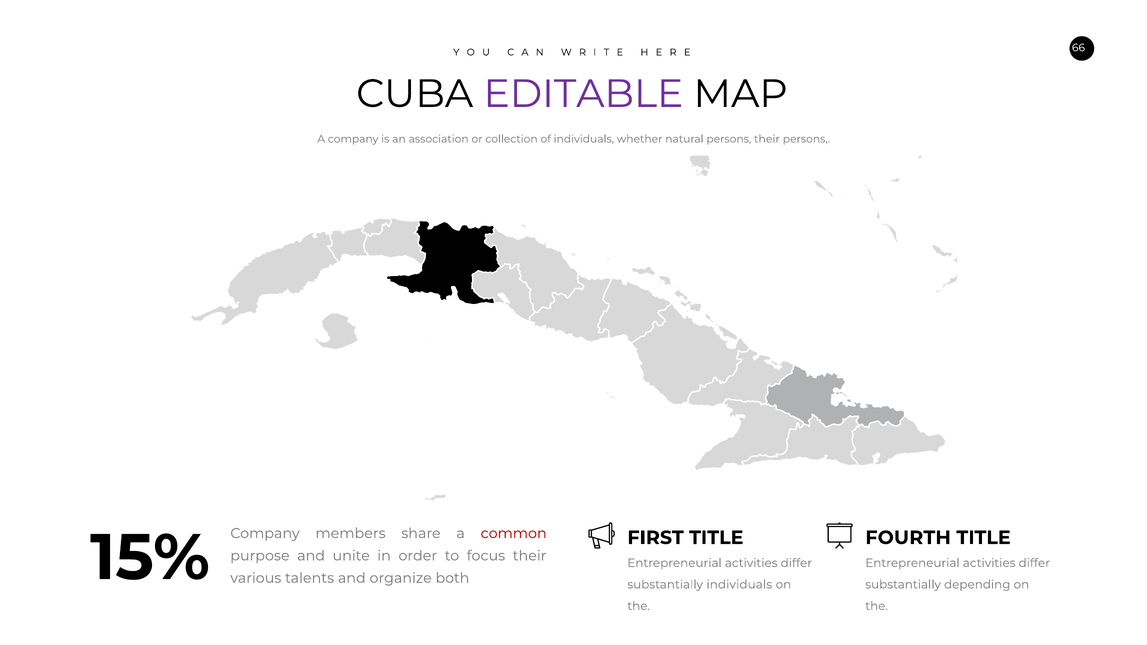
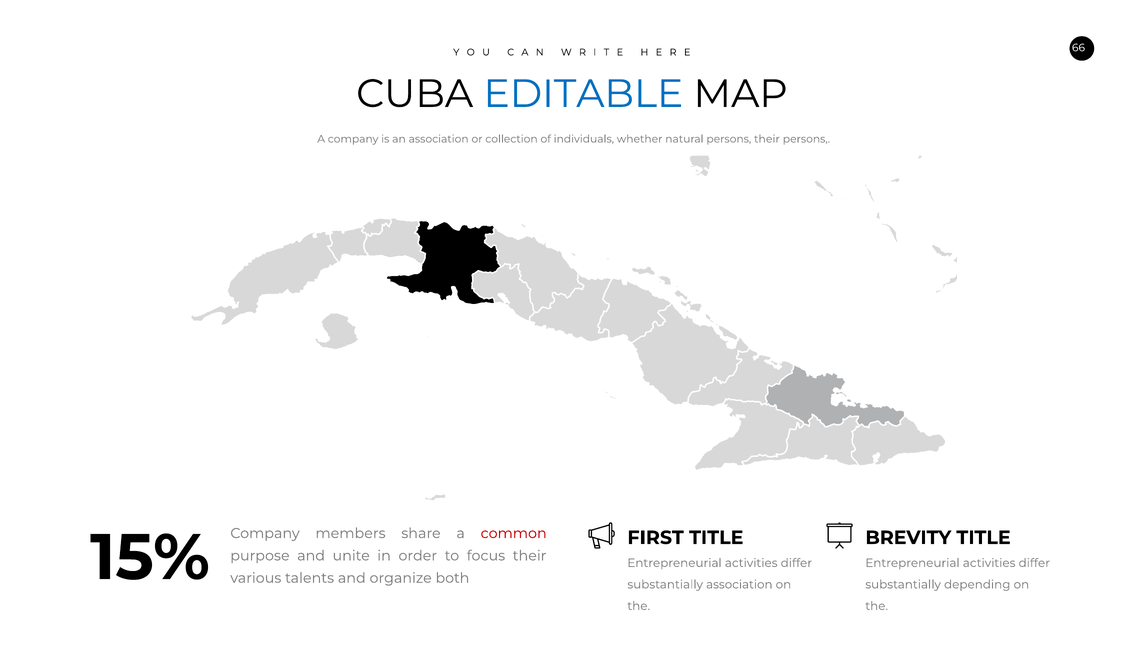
EDITABLE colour: purple -> blue (583, 94)
FOURTH: FOURTH -> BREVITY (908, 538)
substantially individuals: individuals -> association (739, 585)
